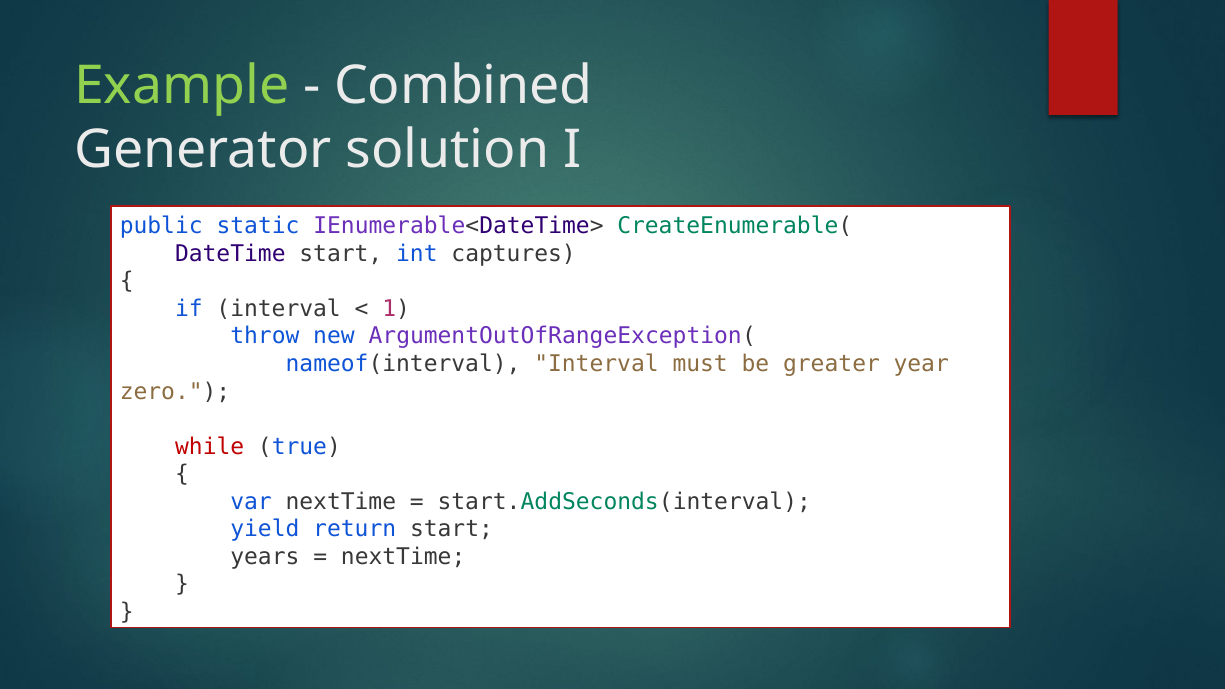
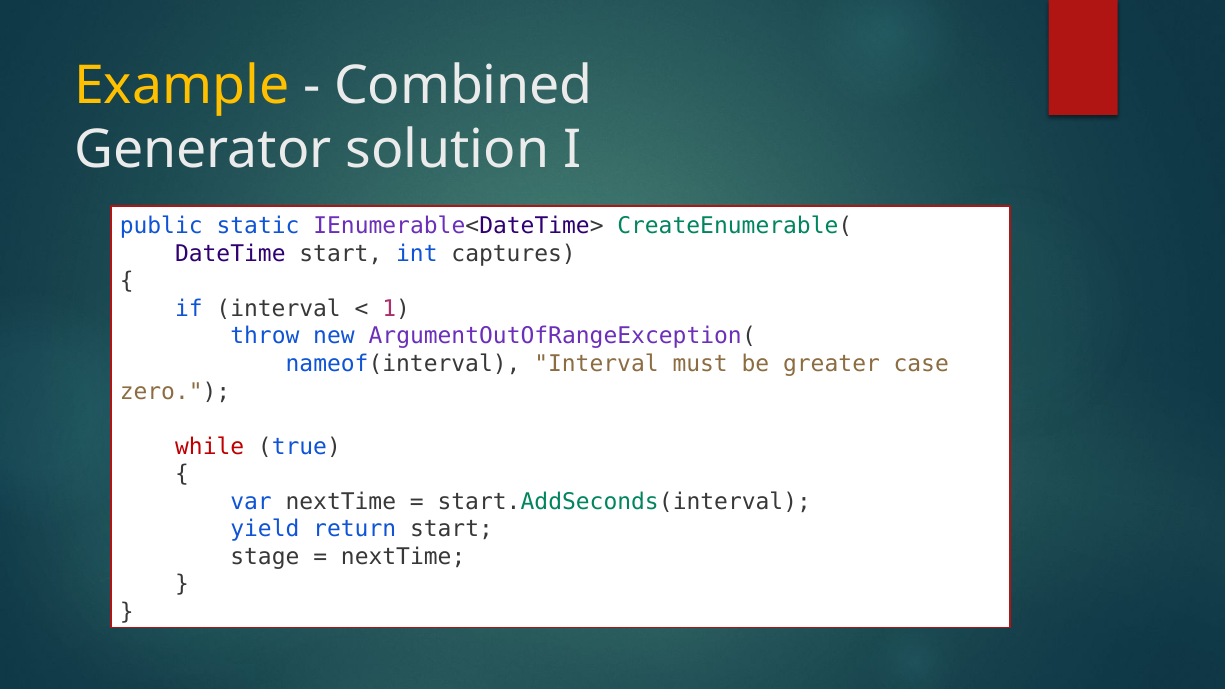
Example colour: light green -> yellow (182, 86)
year: year -> case (921, 364)
years: years -> stage (265, 557)
